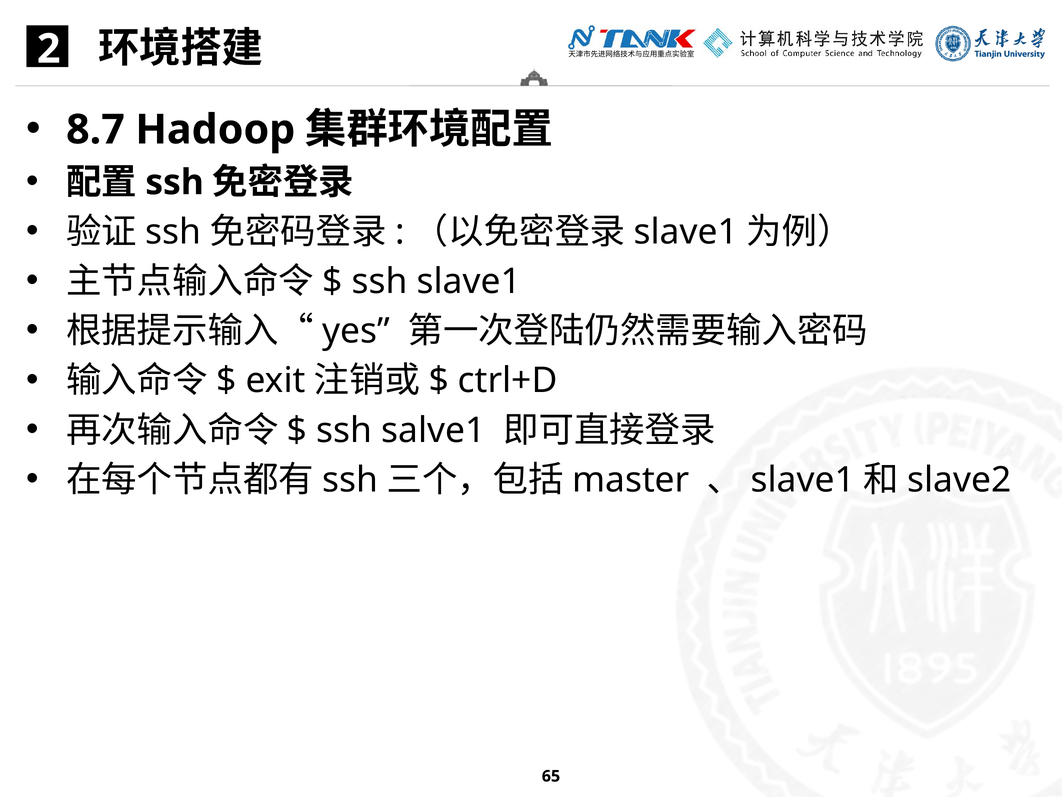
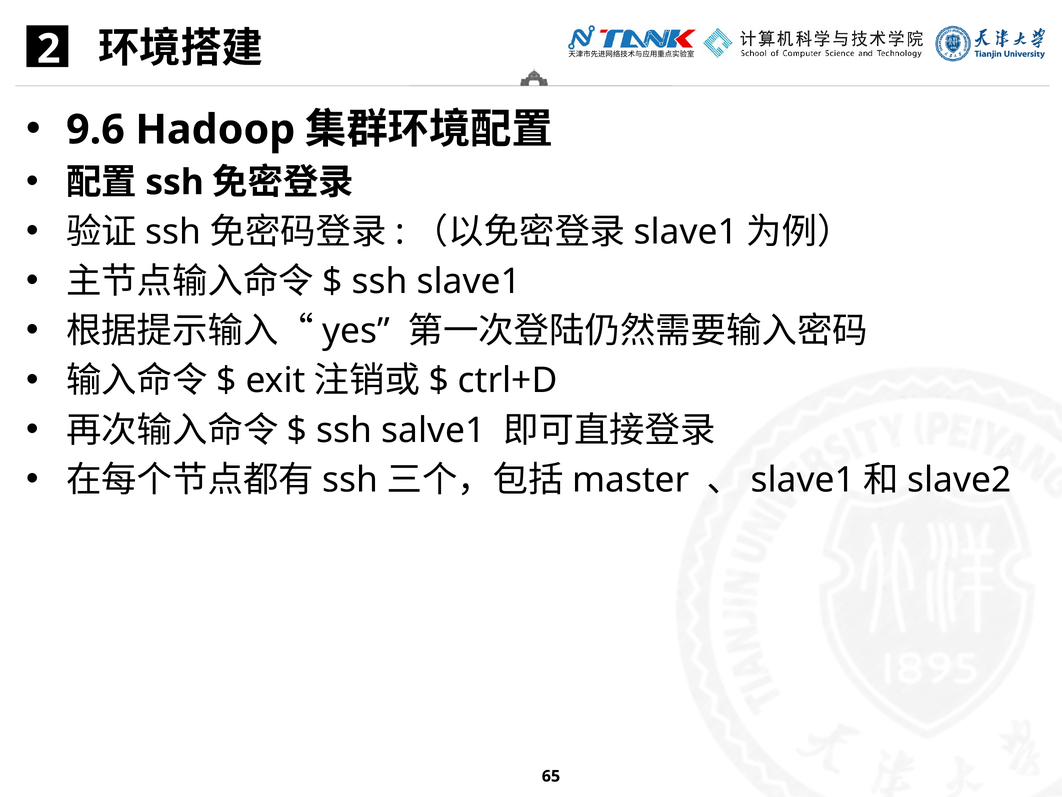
8.7: 8.7 -> 9.6 (95, 130)
